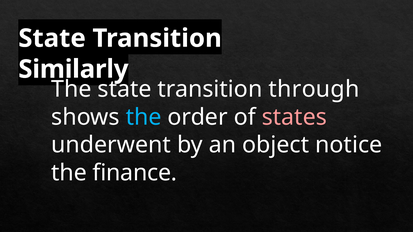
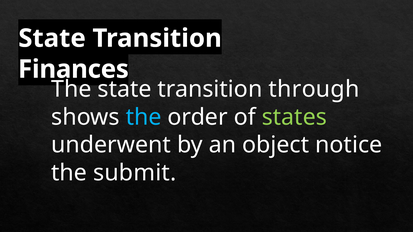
Similarly: Similarly -> Finances (73, 69)
states colour: pink -> light green (294, 117)
finance: finance -> submit (135, 173)
